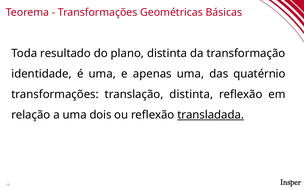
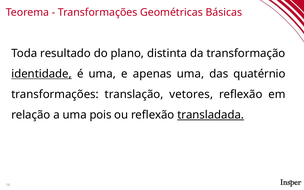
identidade underline: none -> present (42, 74)
translação distinta: distinta -> vetores (191, 94)
dois: dois -> pois (101, 115)
